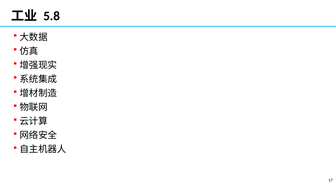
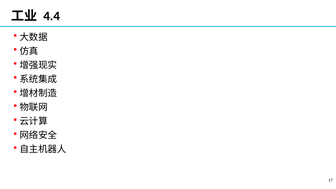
5.8: 5.8 -> 4.4 (52, 16)
